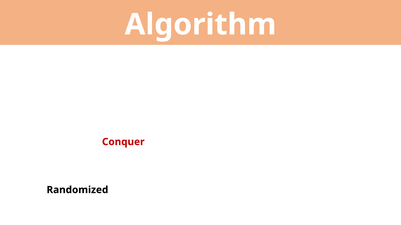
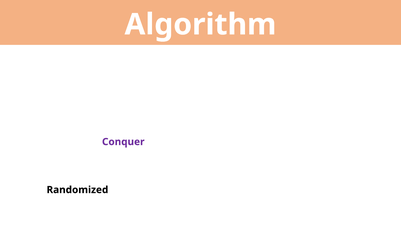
Conquer colour: red -> purple (123, 142)
